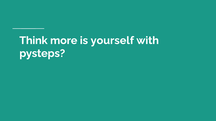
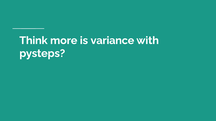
yourself: yourself -> variance (112, 41)
